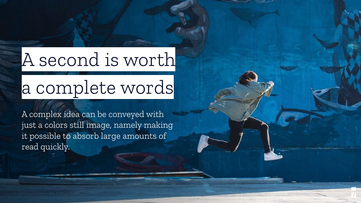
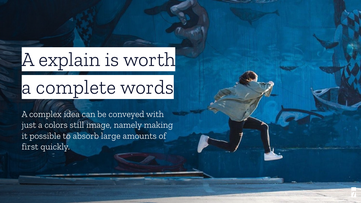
second: second -> explain (69, 60)
read: read -> first (30, 147)
